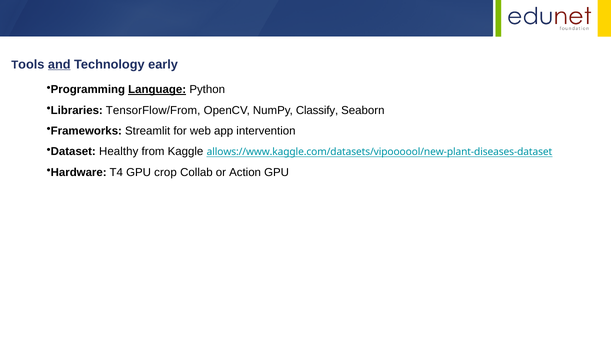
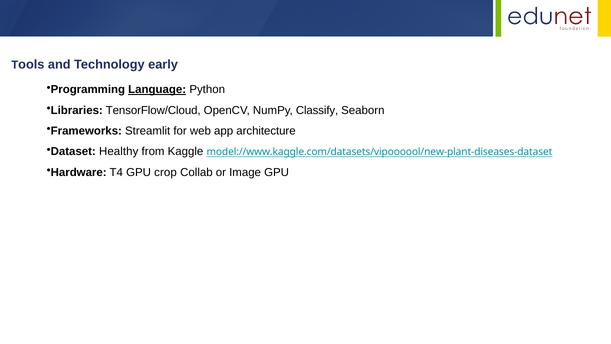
and underline: present -> none (59, 64)
TensorFlow/From: TensorFlow/From -> TensorFlow/Cloud (153, 110)
intervention: intervention -> architecture (266, 131)
allows://www.kaggle.com/datasets/vipoooool/new-plant-diseases-dataset: allows://www.kaggle.com/datasets/vipoooool/new-plant-diseases-dataset -> model://www.kaggle.com/datasets/vipoooool/new-plant-diseases-dataset (379, 152)
Action: Action -> Image (245, 172)
